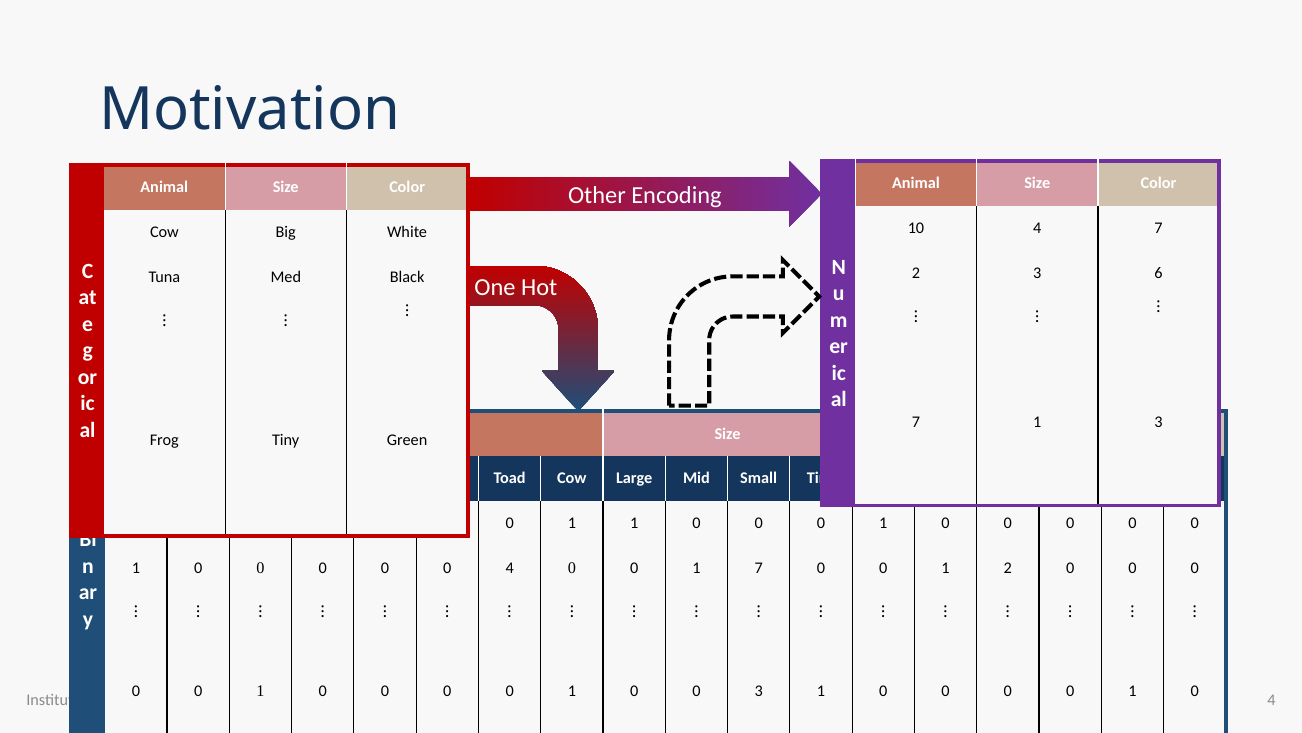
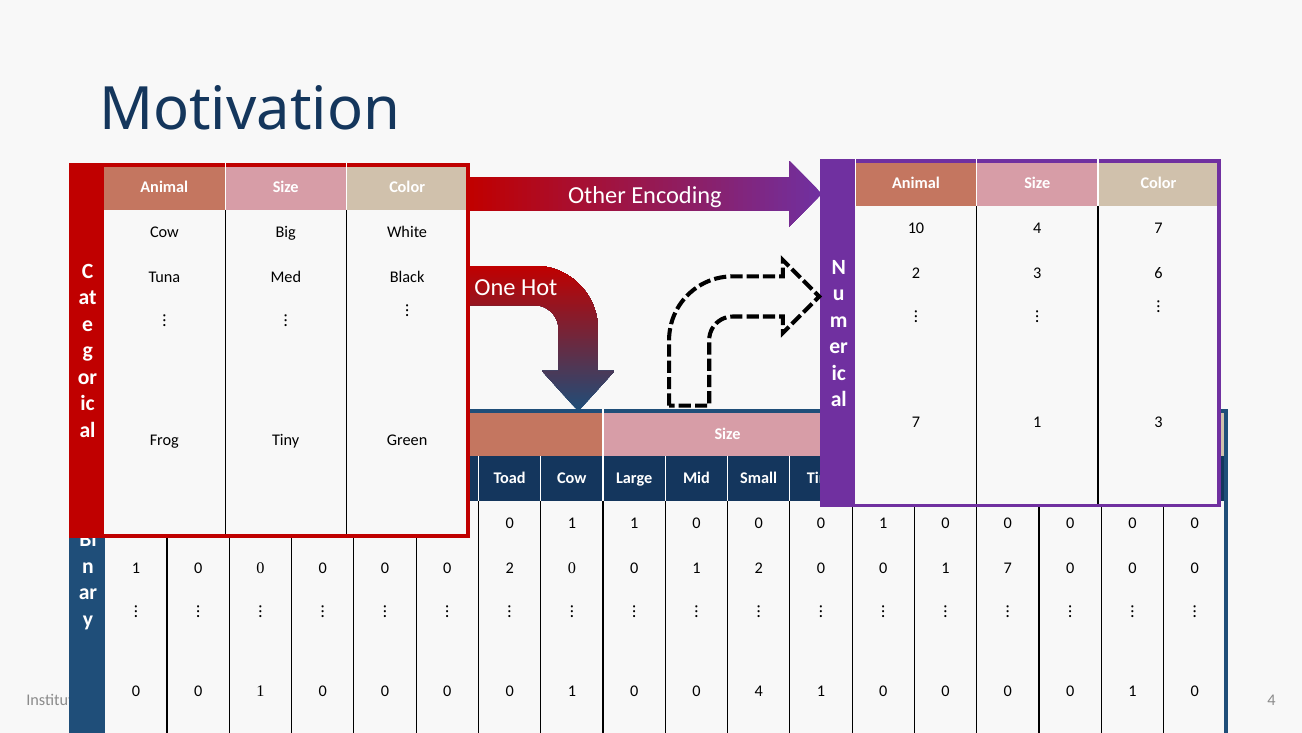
0 4: 4 -> 2 (510, 567)
1 7: 7 -> 2 (759, 567)
1 2: 2 -> 7 (1008, 567)
0 3: 3 -> 4 (759, 691)
